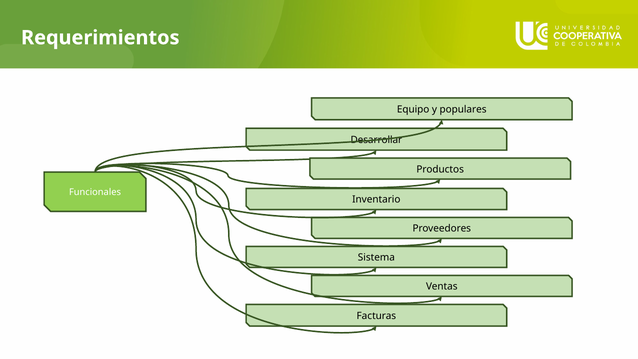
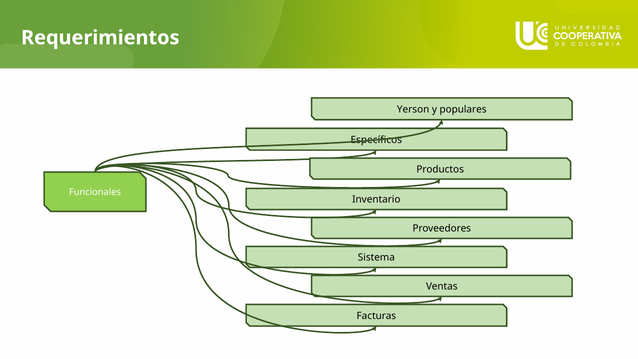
Equipo: Equipo -> Yerson (413, 109)
Desarrollar: Desarrollar -> Específicos (376, 140)
